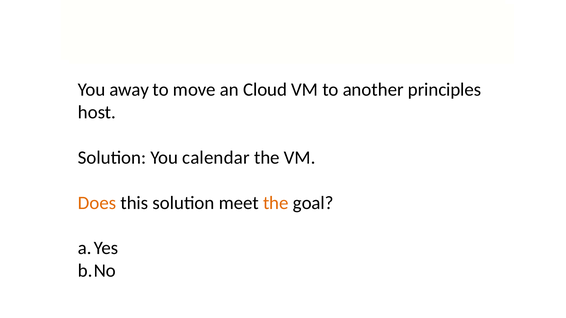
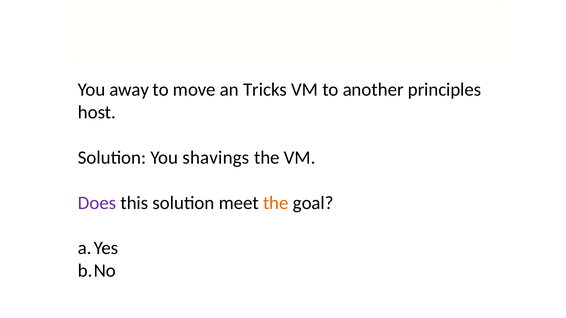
Cloud: Cloud -> Tricks (265, 90)
calendar: calendar -> shavings (216, 158)
Does colour: orange -> purple (97, 203)
